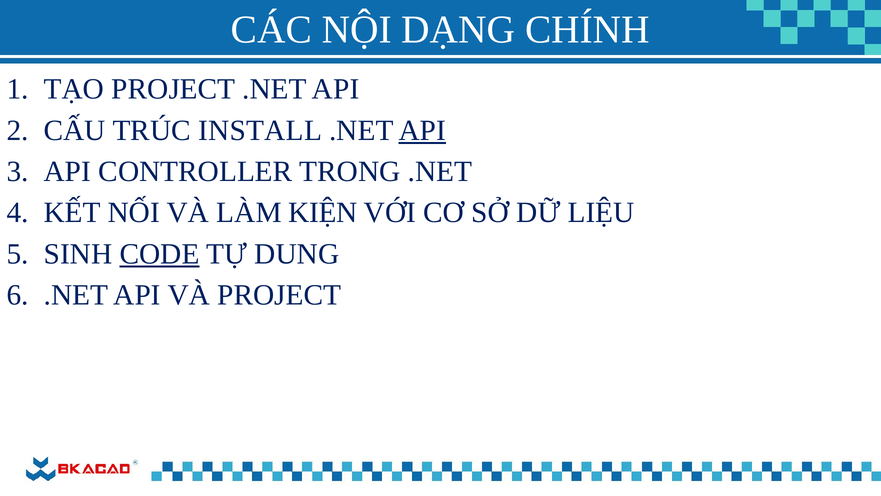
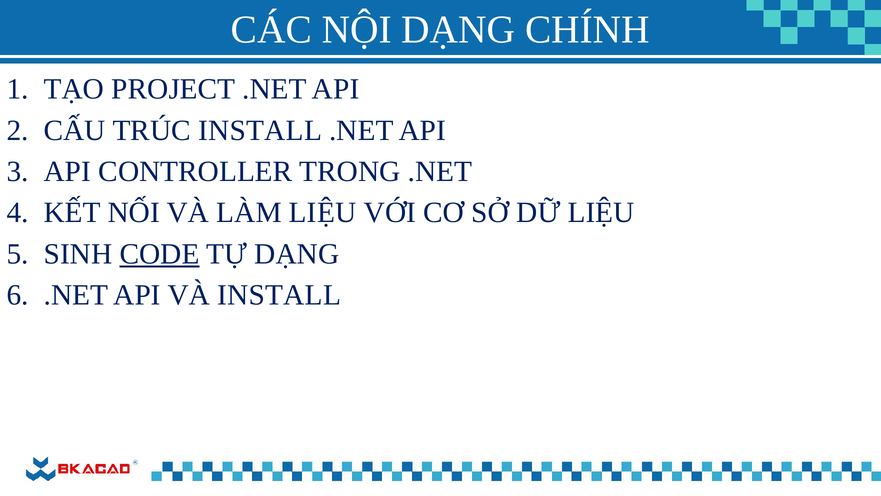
API underline: present -> none (422, 130)
LÀM KIỆN: KIỆN -> LIỆU (323, 213)
TỰ DUNG: DUNG -> DẠNG (297, 254)
VÀ PROJECT: PROJECT -> INSTALL (279, 295)
